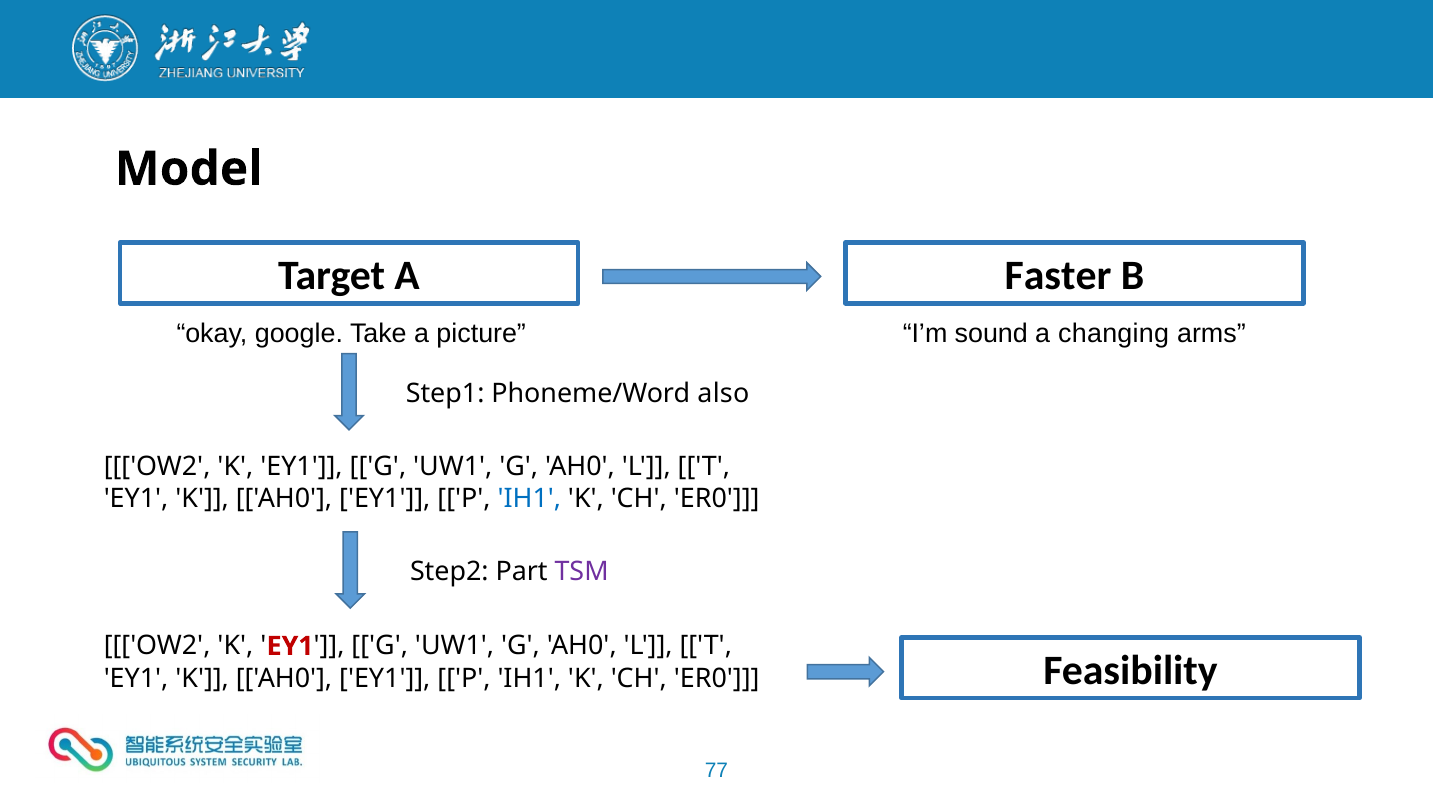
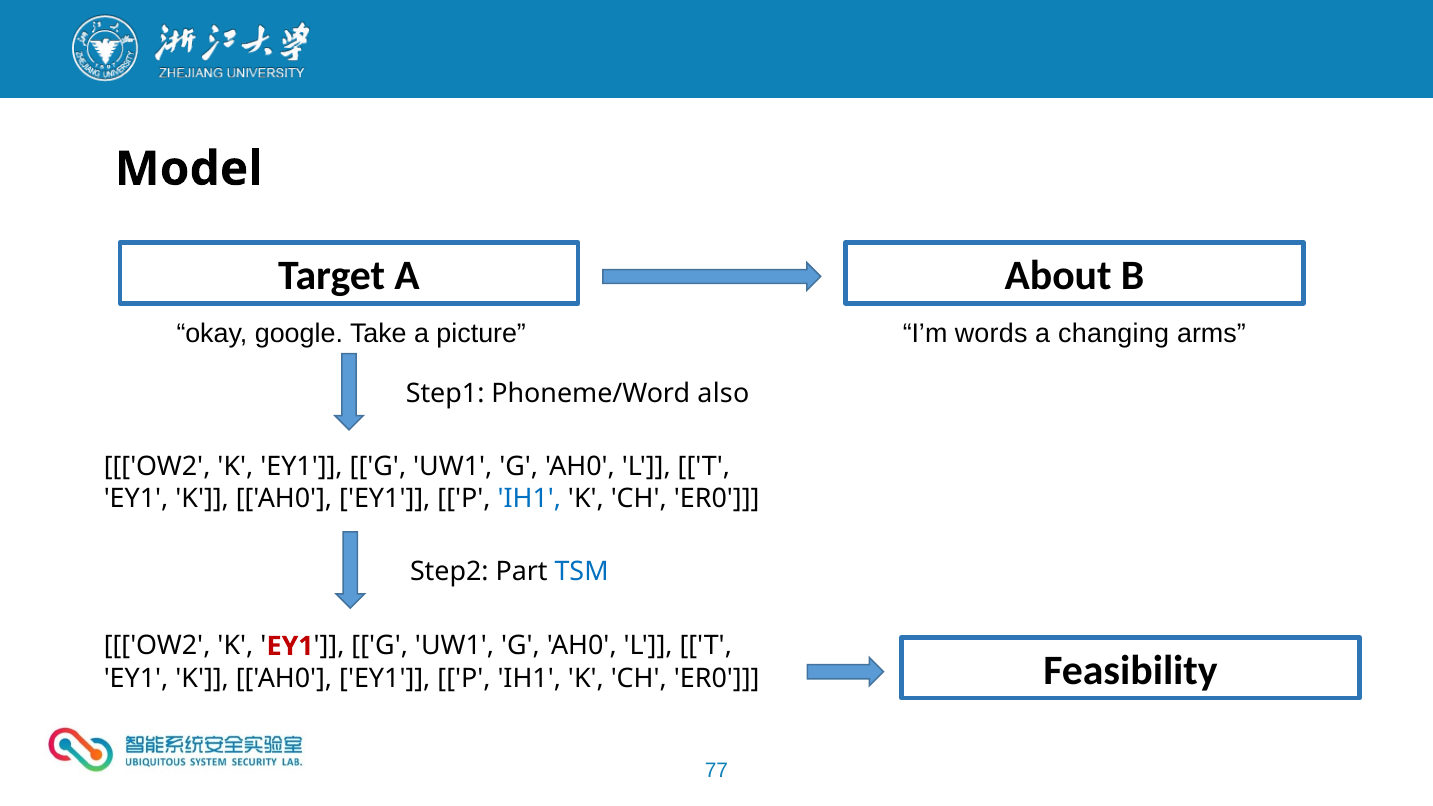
Faster: Faster -> About (1058, 276)
sound: sound -> words (991, 334)
TSM colour: purple -> blue (582, 572)
